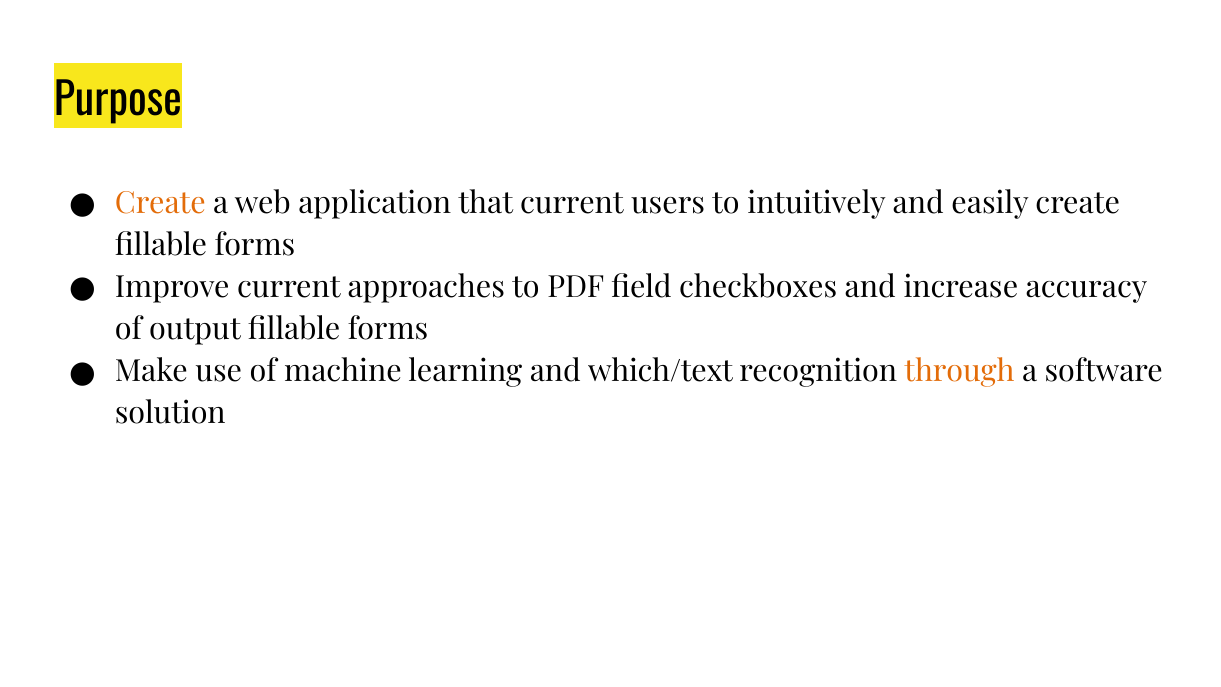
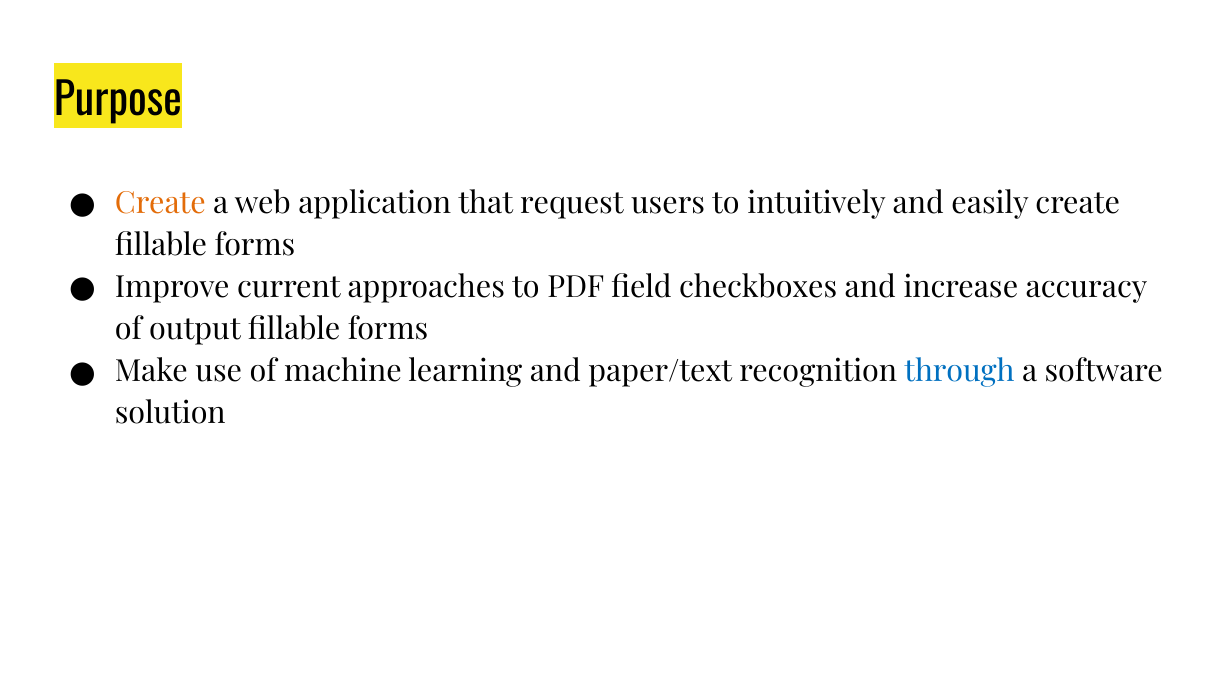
that current: current -> request (572, 203)
which/text: which/text -> paper/text (660, 371)
through colour: orange -> blue (959, 371)
